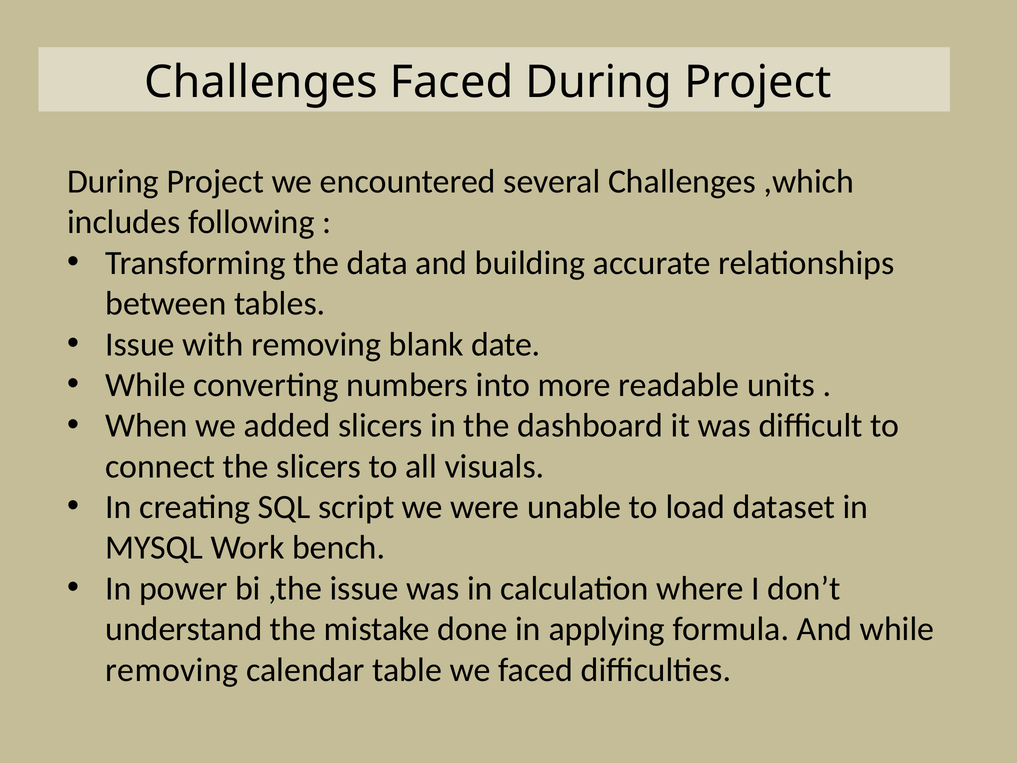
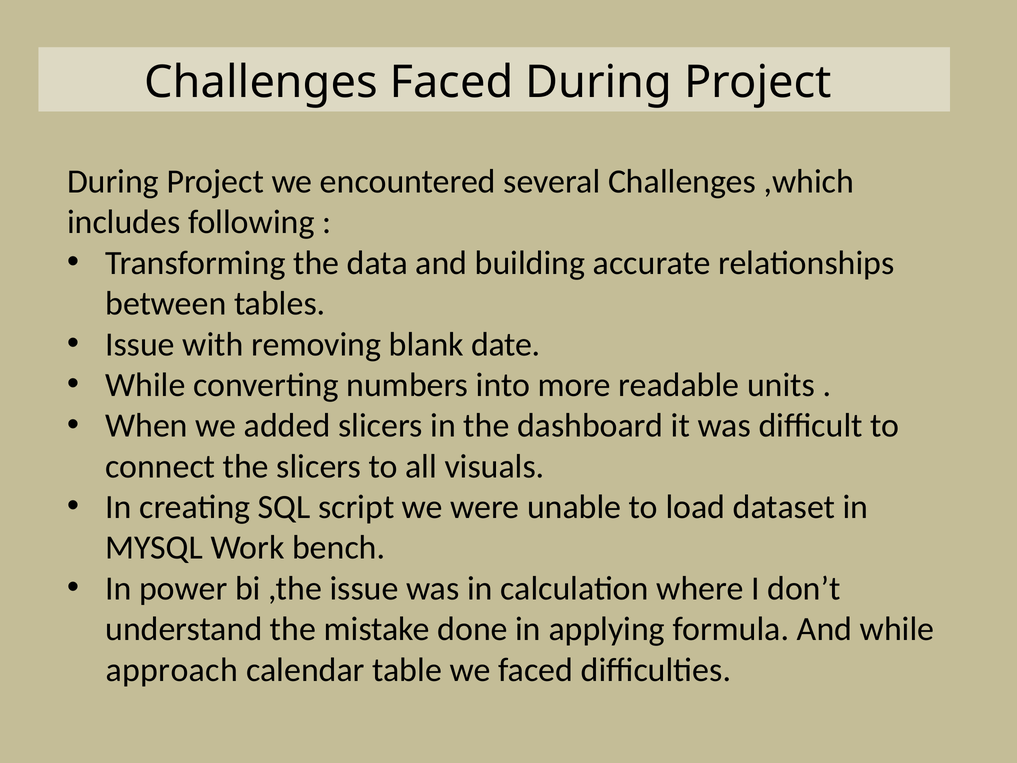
removing: removing -> approach (172, 670)
